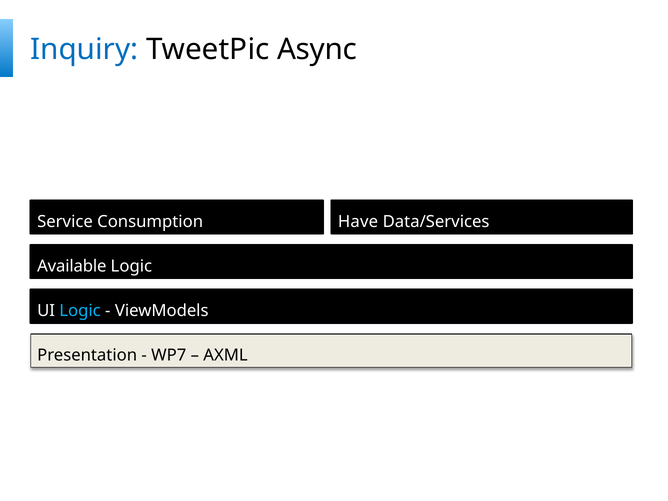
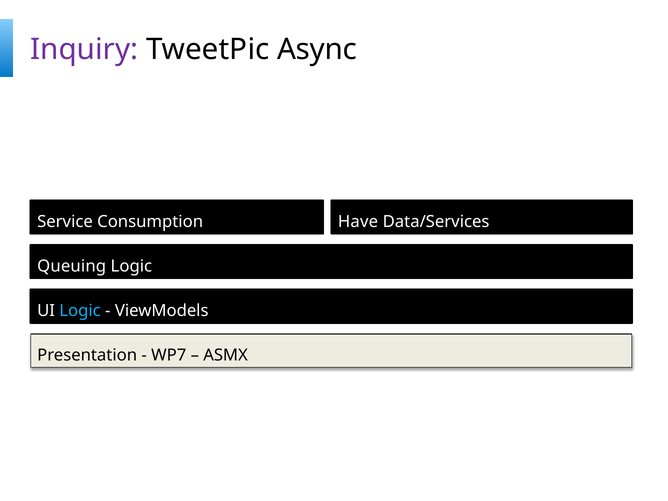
Inquiry colour: blue -> purple (84, 50)
Available: Available -> Queuing (72, 266)
AXML: AXML -> ASMX (226, 355)
